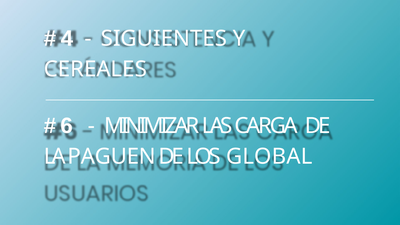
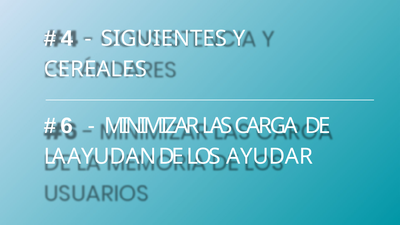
PAGUEN: PAGUEN -> AYUDAN (112, 157)
GLOBAL: GLOBAL -> AYUDAR (269, 157)
